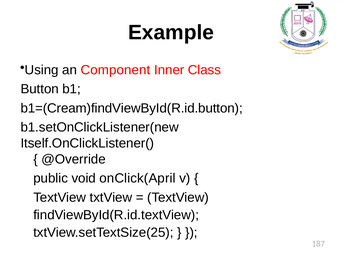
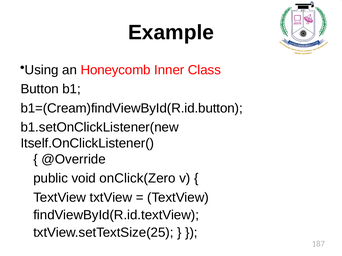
Component: Component -> Honeycomb (116, 70)
onClick(April: onClick(April -> onClick(Zero (138, 179)
